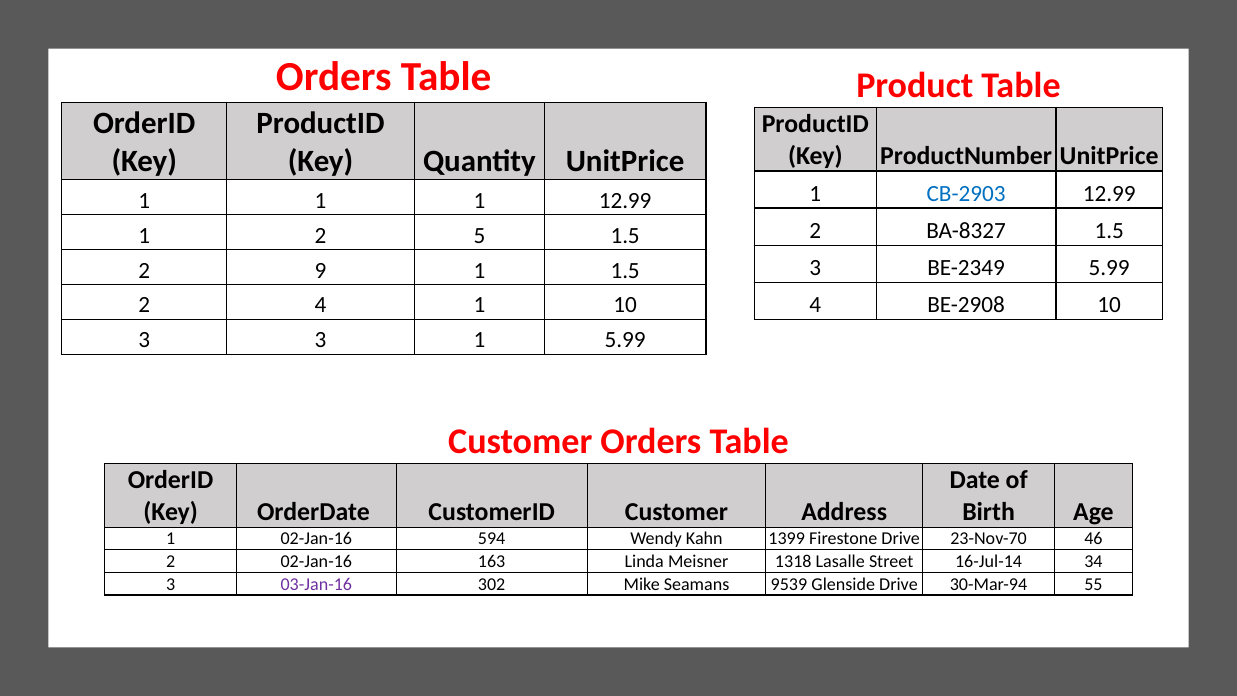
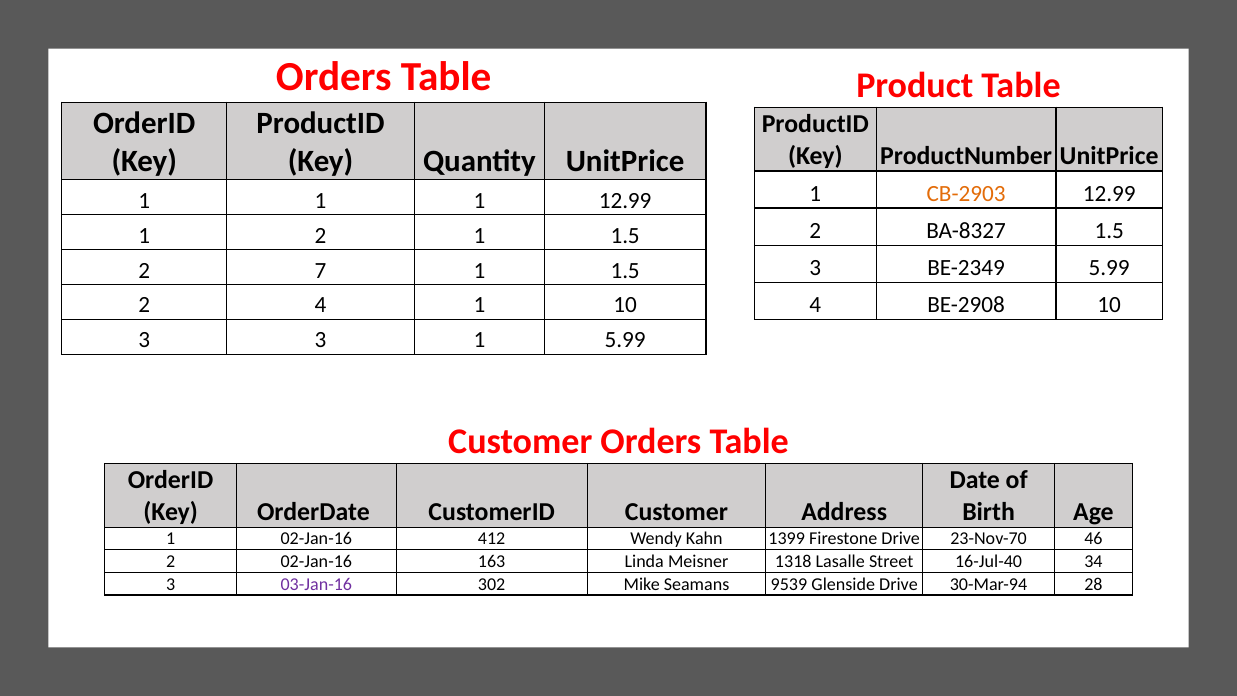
CB-2903 colour: blue -> orange (966, 194)
2 5: 5 -> 1 (479, 235)
9: 9 -> 7 (321, 270)
594: 594 -> 412 (492, 539)
16-Jul-14: 16-Jul-14 -> 16-Jul-40 (989, 562)
55: 55 -> 28 (1093, 584)
